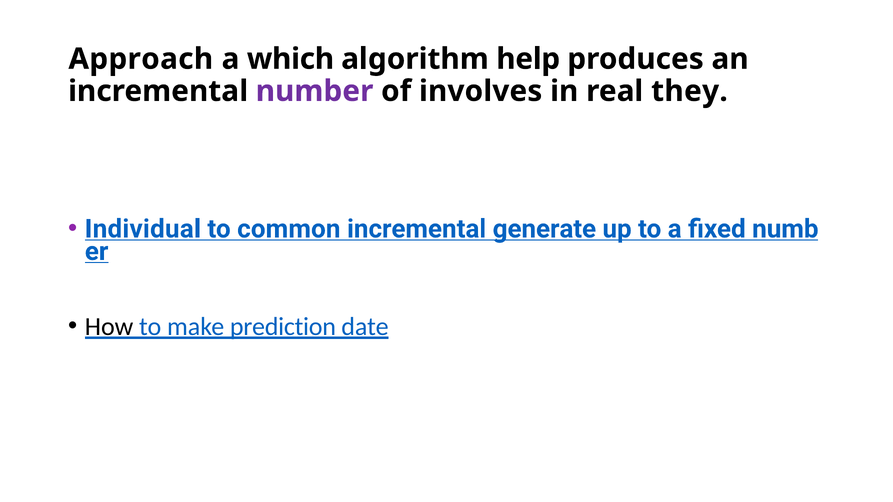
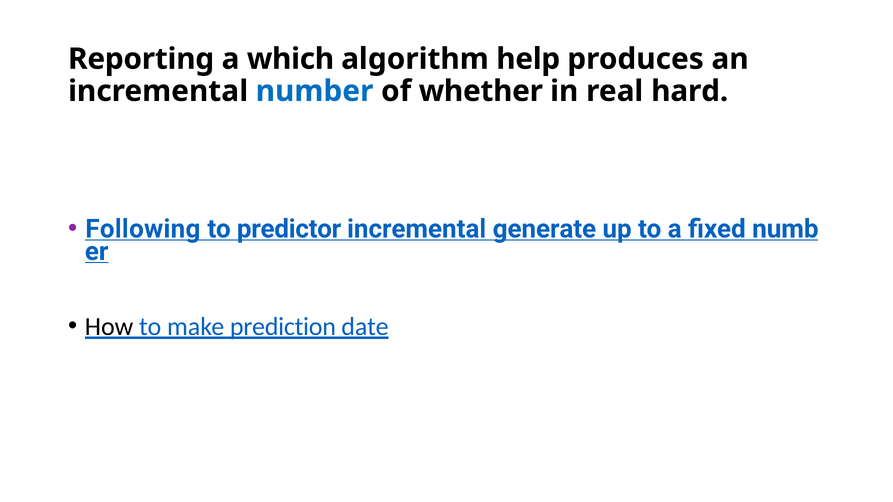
Approach: Approach -> Reporting (141, 59)
number colour: purple -> blue (315, 91)
involves: involves -> whether (481, 91)
they: they -> hard (690, 91)
Individual: Individual -> Following (143, 229)
common: common -> predictor (289, 229)
